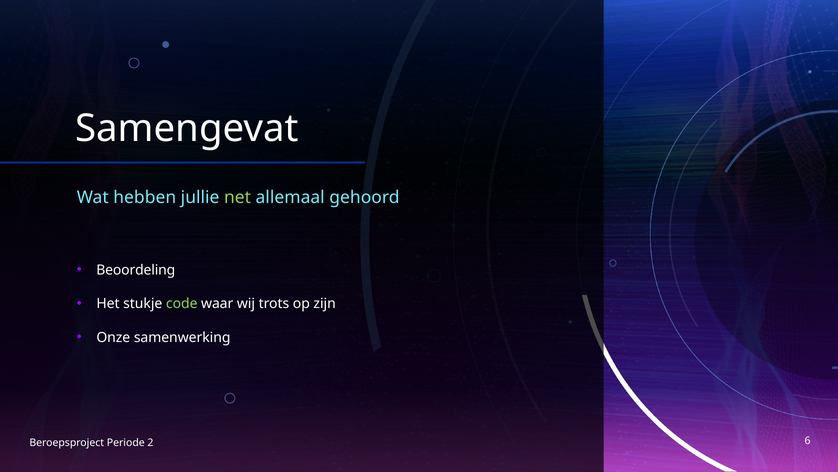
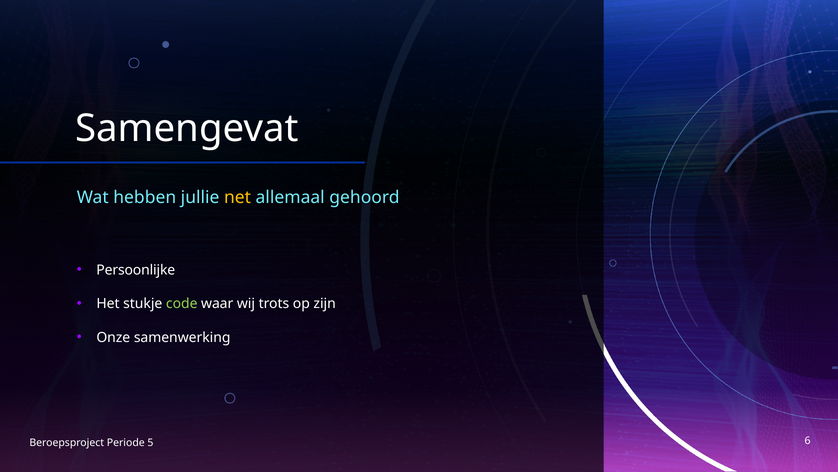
net colour: light green -> yellow (238, 197)
Beoordeling: Beoordeling -> Persoonlijke (136, 270)
2: 2 -> 5 (150, 442)
